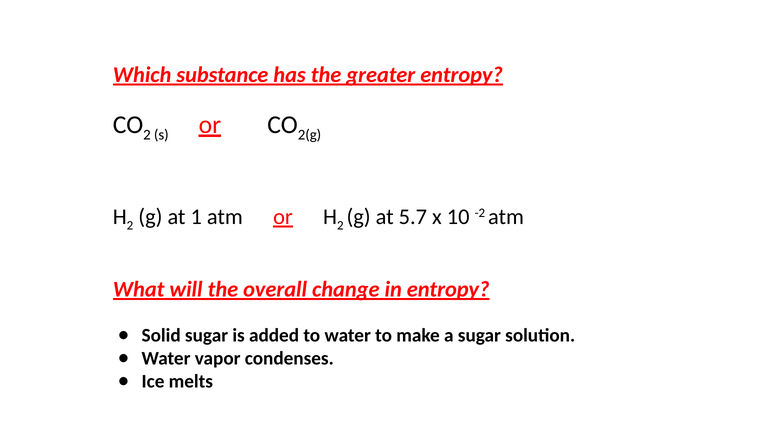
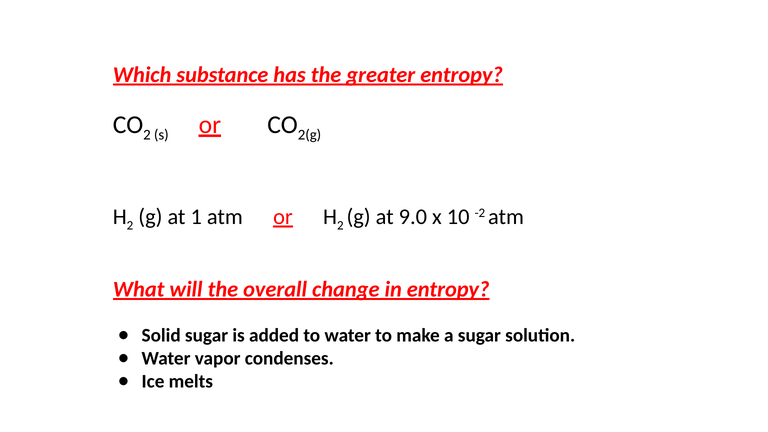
5.7: 5.7 -> 9.0 (413, 217)
